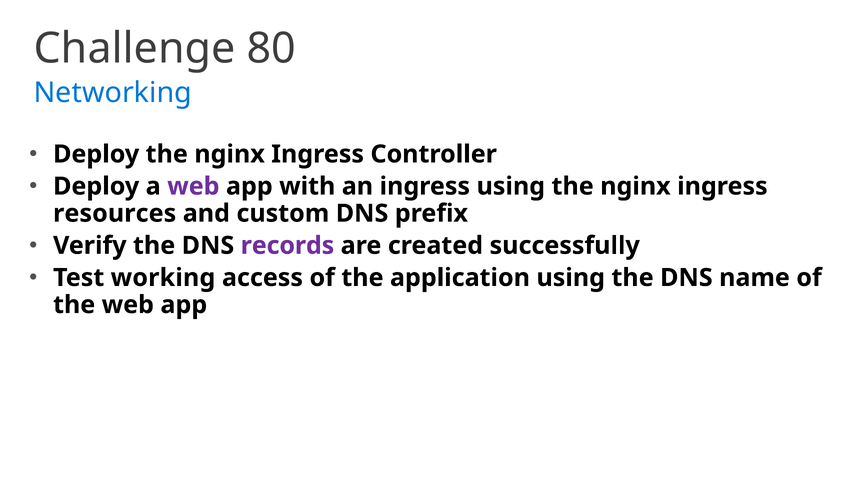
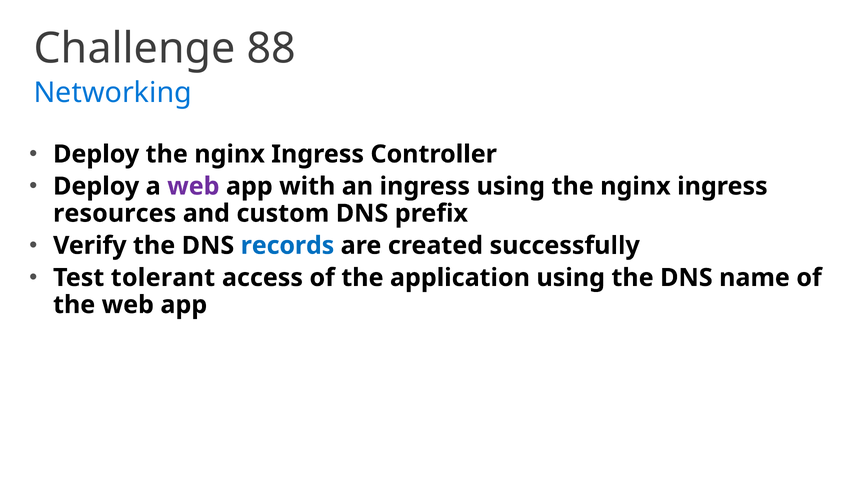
80: 80 -> 88 (271, 48)
records colour: purple -> blue (287, 246)
working: working -> tolerant (163, 278)
